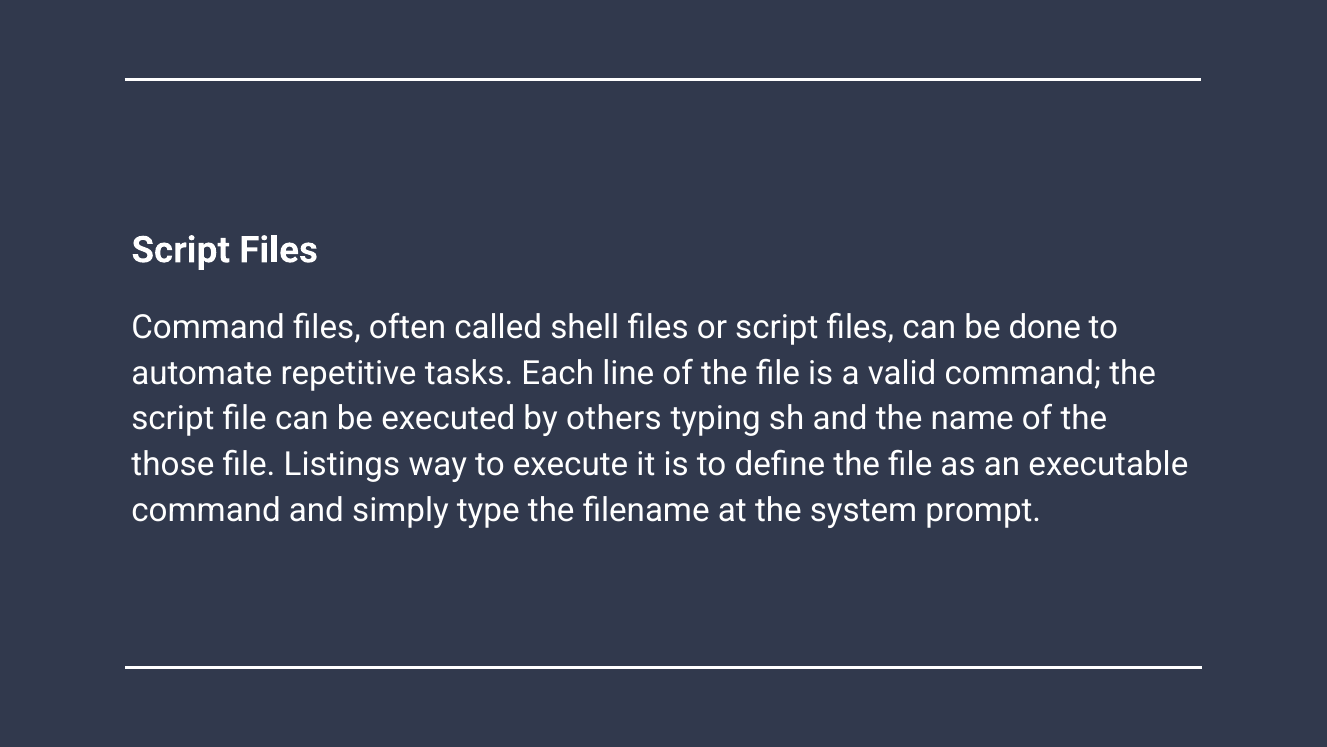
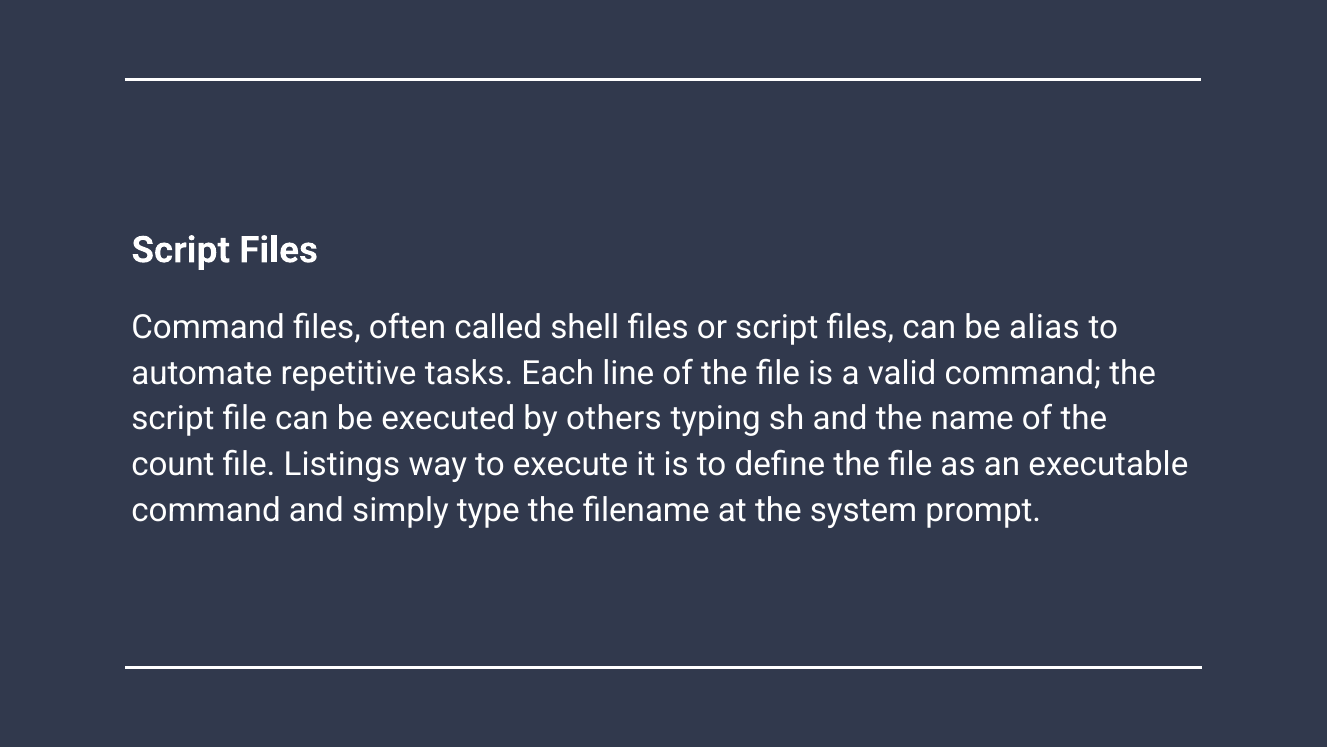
done: done -> alias (1044, 327)
those: those -> count (173, 464)
